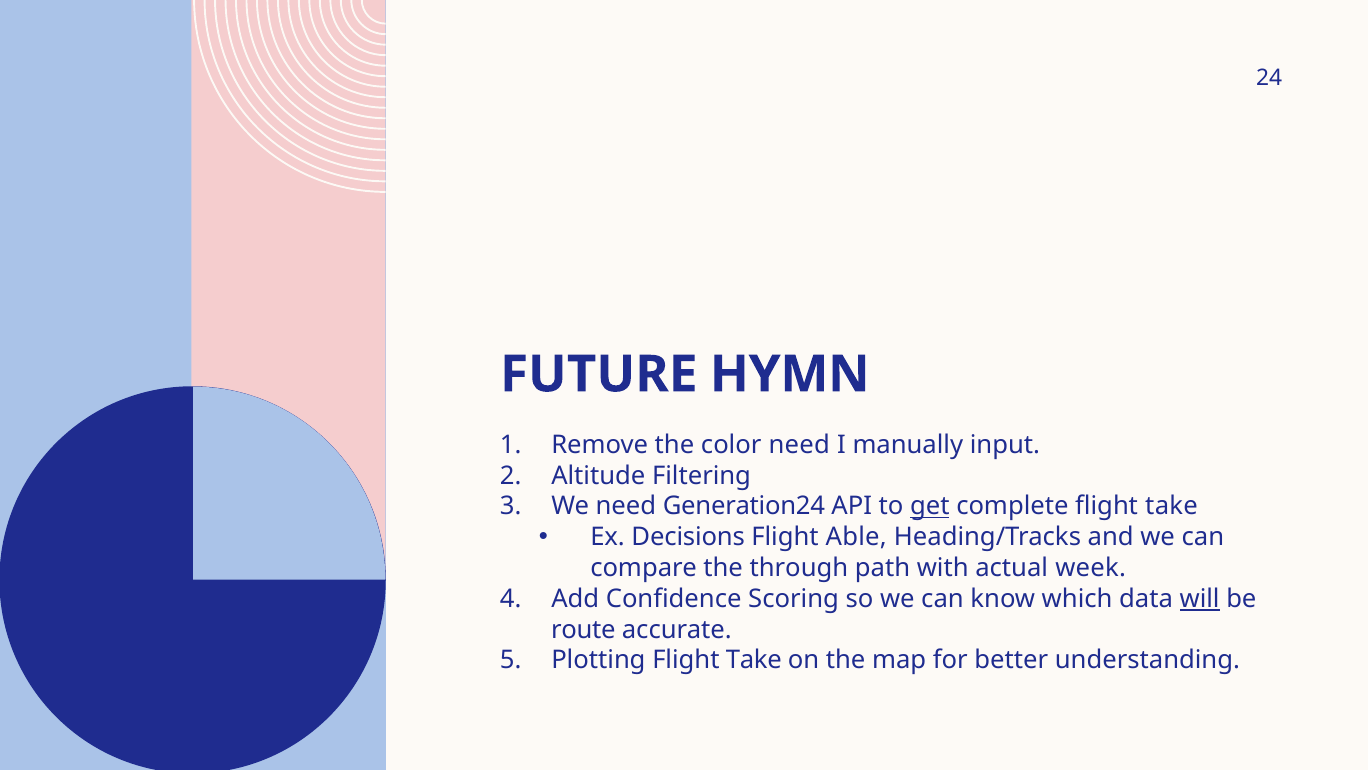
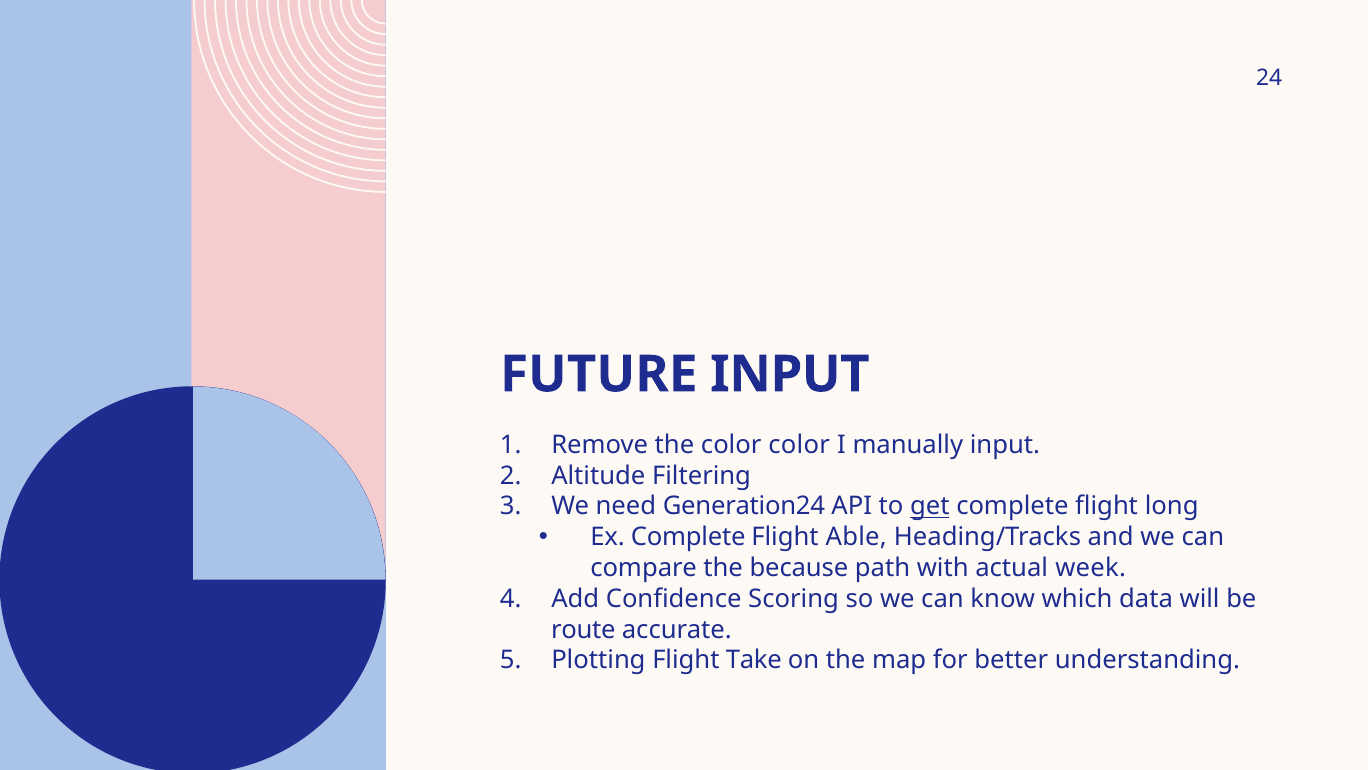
FUTURE HYMN: HYMN -> INPUT (790, 374)
color need: need -> color (799, 445)
complete flight take: take -> long (1172, 506)
Ex Decisions: Decisions -> Complete (688, 537)
through: through -> because (799, 568)
will underline: present -> none (1200, 598)
